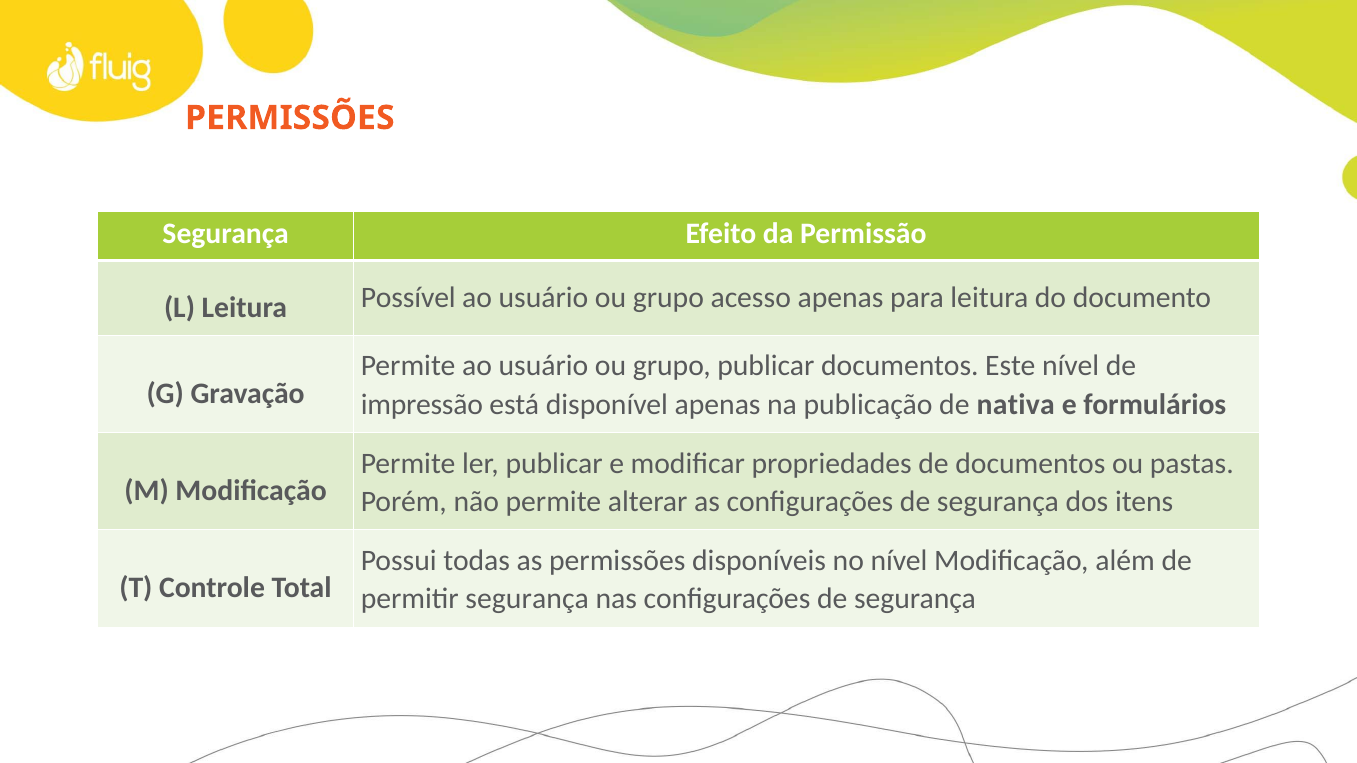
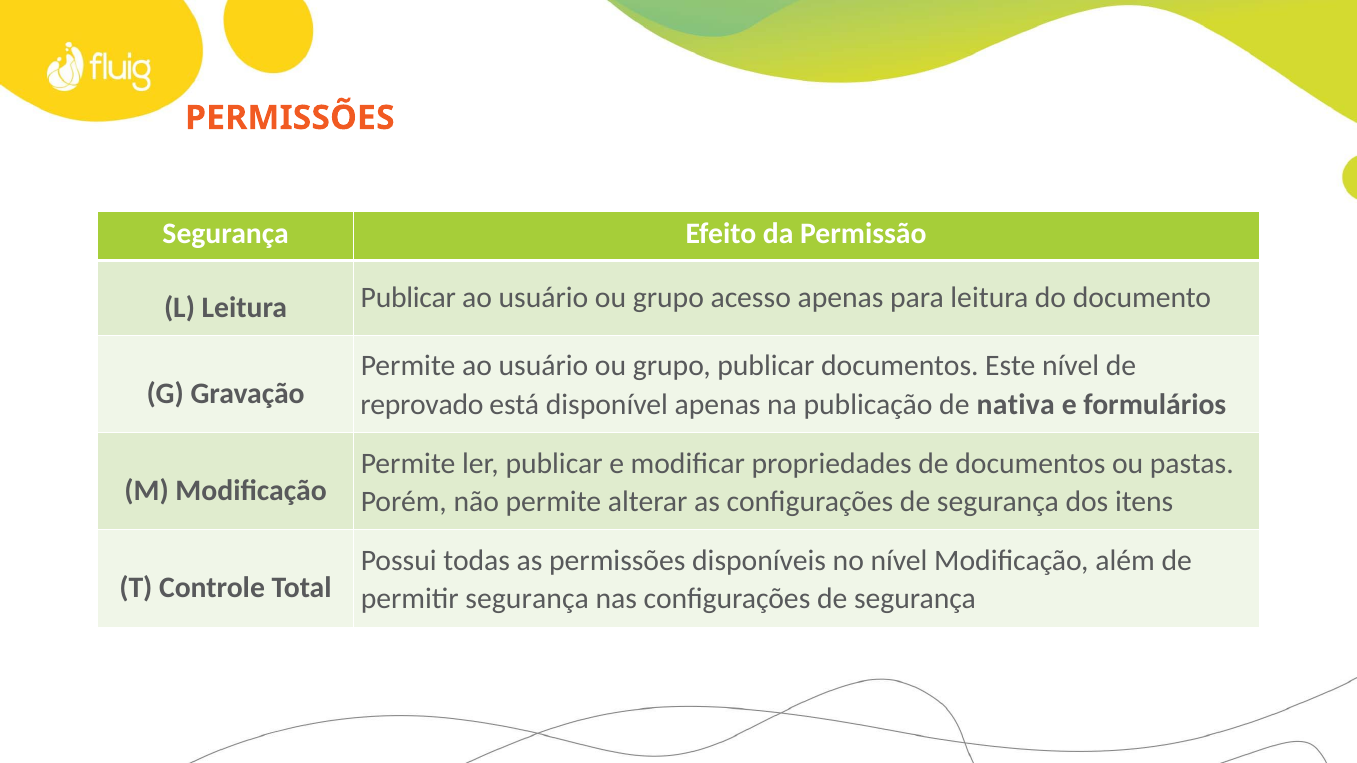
Leitura Possível: Possível -> Publicar (408, 298)
impressão: impressão -> reprovado (422, 405)
